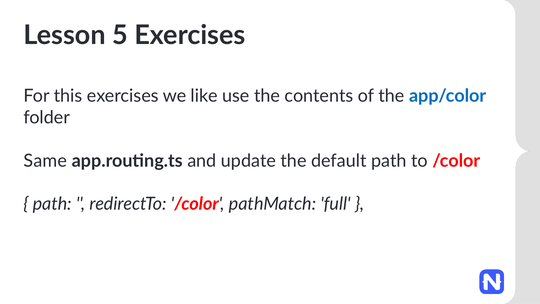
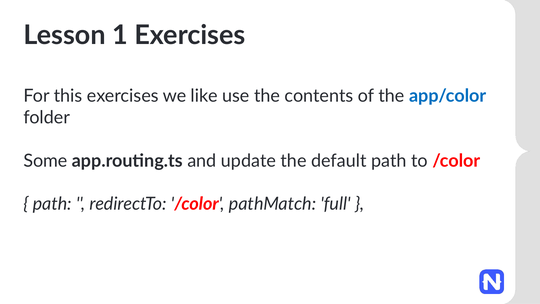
5: 5 -> 1 (120, 35)
Same: Same -> Some (45, 161)
